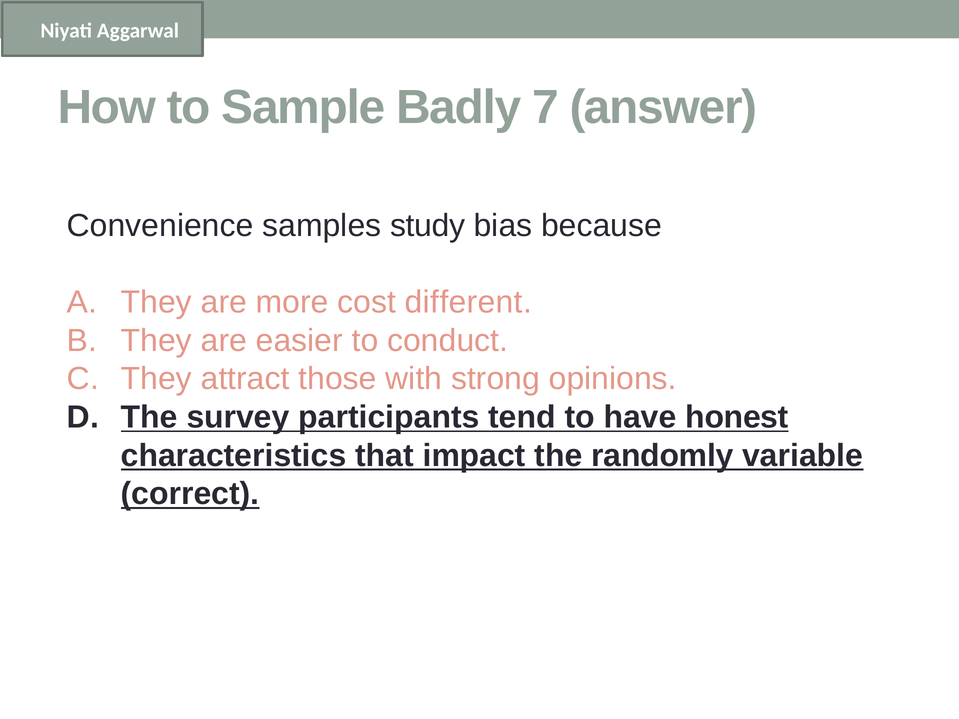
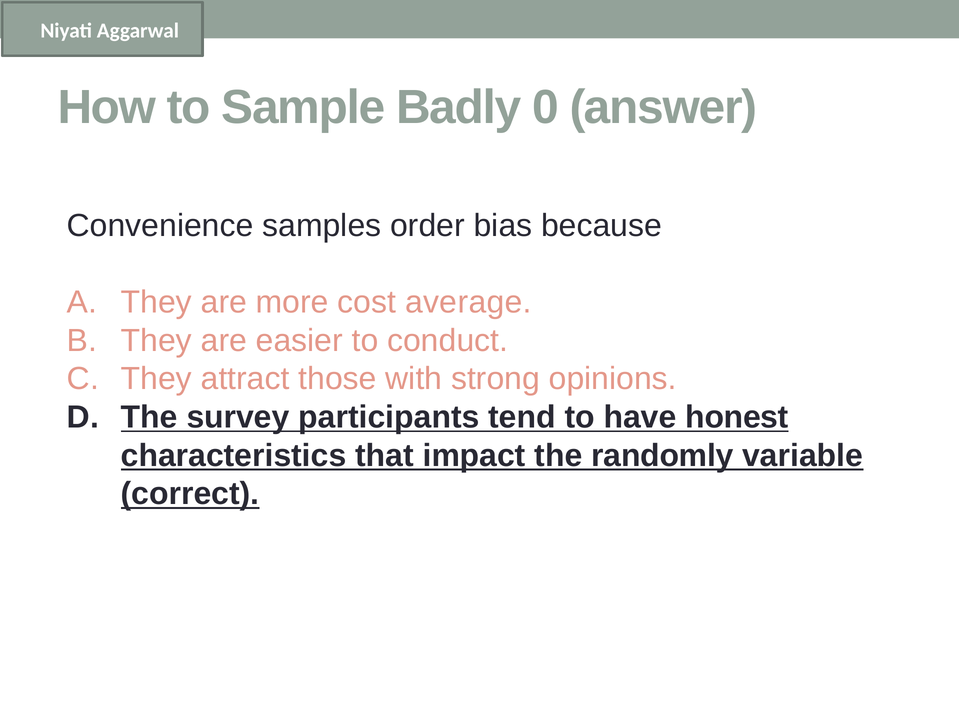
7: 7 -> 0 (545, 107)
study: study -> order (428, 226)
different: different -> average (468, 302)
